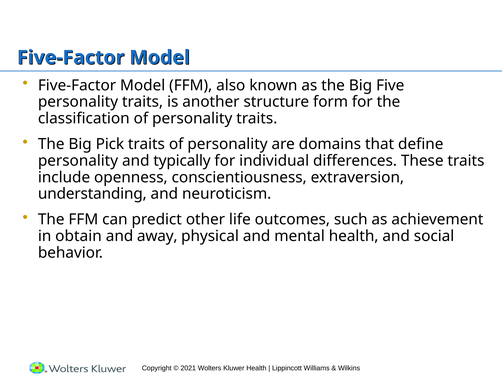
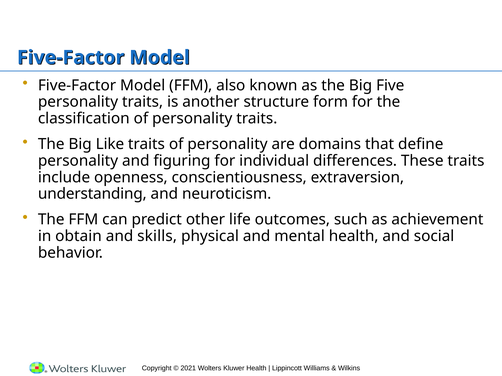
Pick: Pick -> Like (110, 144)
typically: typically -> figuring (182, 161)
away: away -> skills (157, 236)
